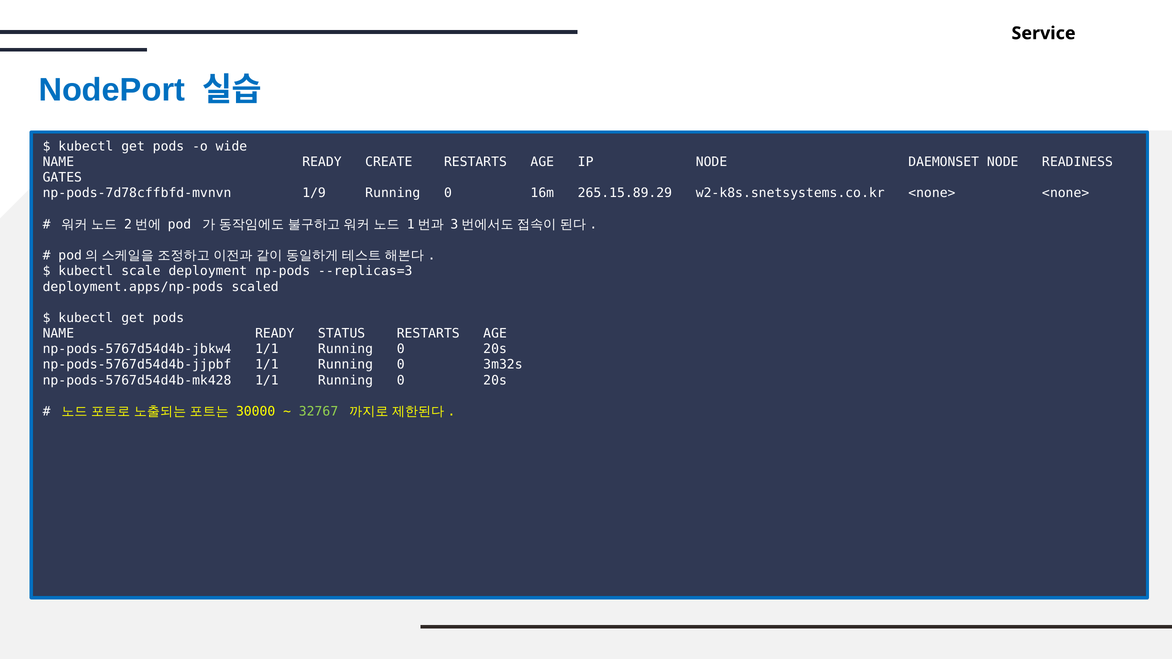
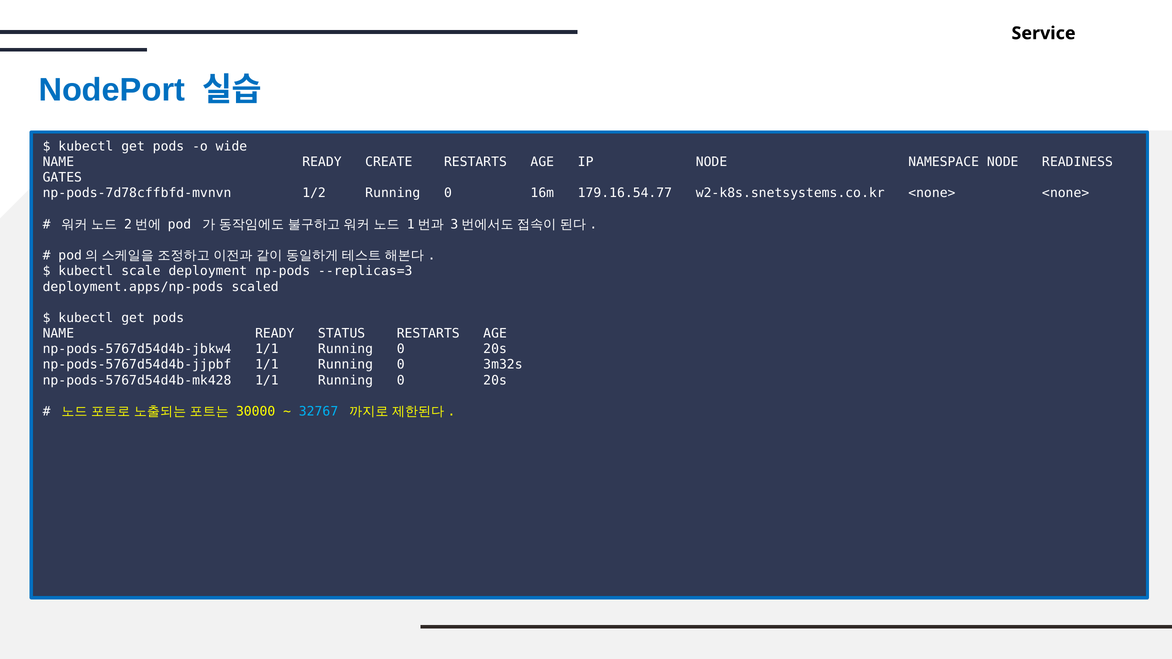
DAEMONSET: DAEMONSET -> NAMESPACE (944, 162)
1/9: 1/9 -> 1/2 (314, 193)
265.15.89.29: 265.15.89.29 -> 179.16.54.77 (625, 193)
32767 colour: light green -> light blue (319, 412)
